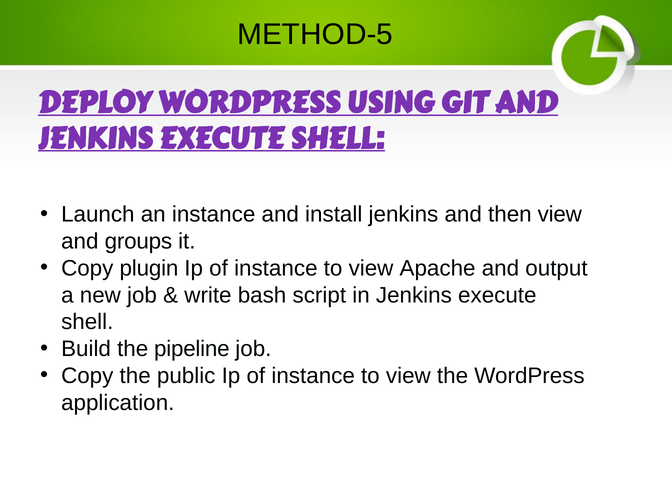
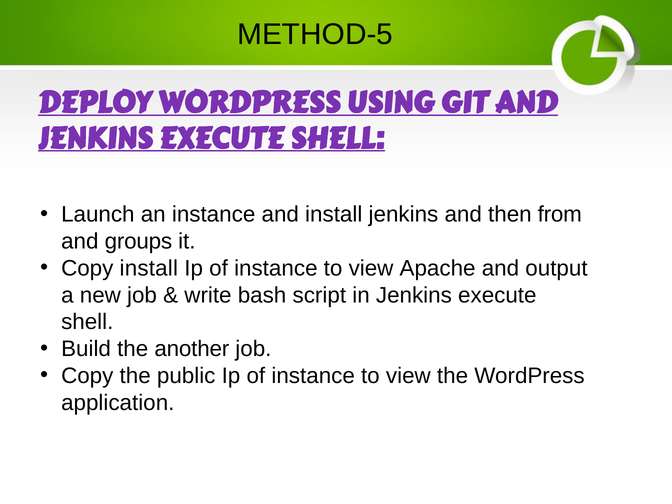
then view: view -> from (560, 214)
Copy plugin: plugin -> install (149, 268)
pipeline: pipeline -> another (192, 349)
